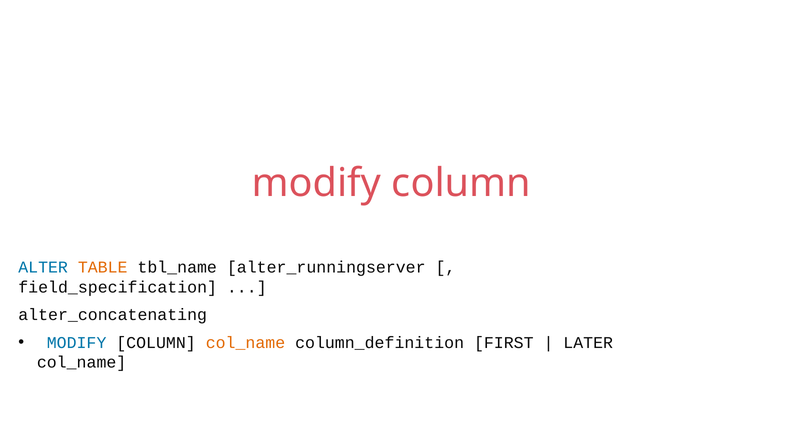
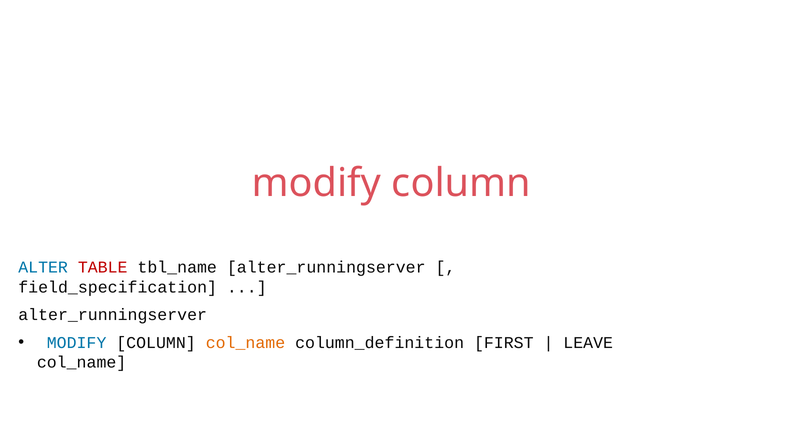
TABLE colour: orange -> red (103, 267)
alter_concatenating: alter_concatenating -> alter_runningserver (113, 315)
LATER: LATER -> LEAVE (588, 343)
